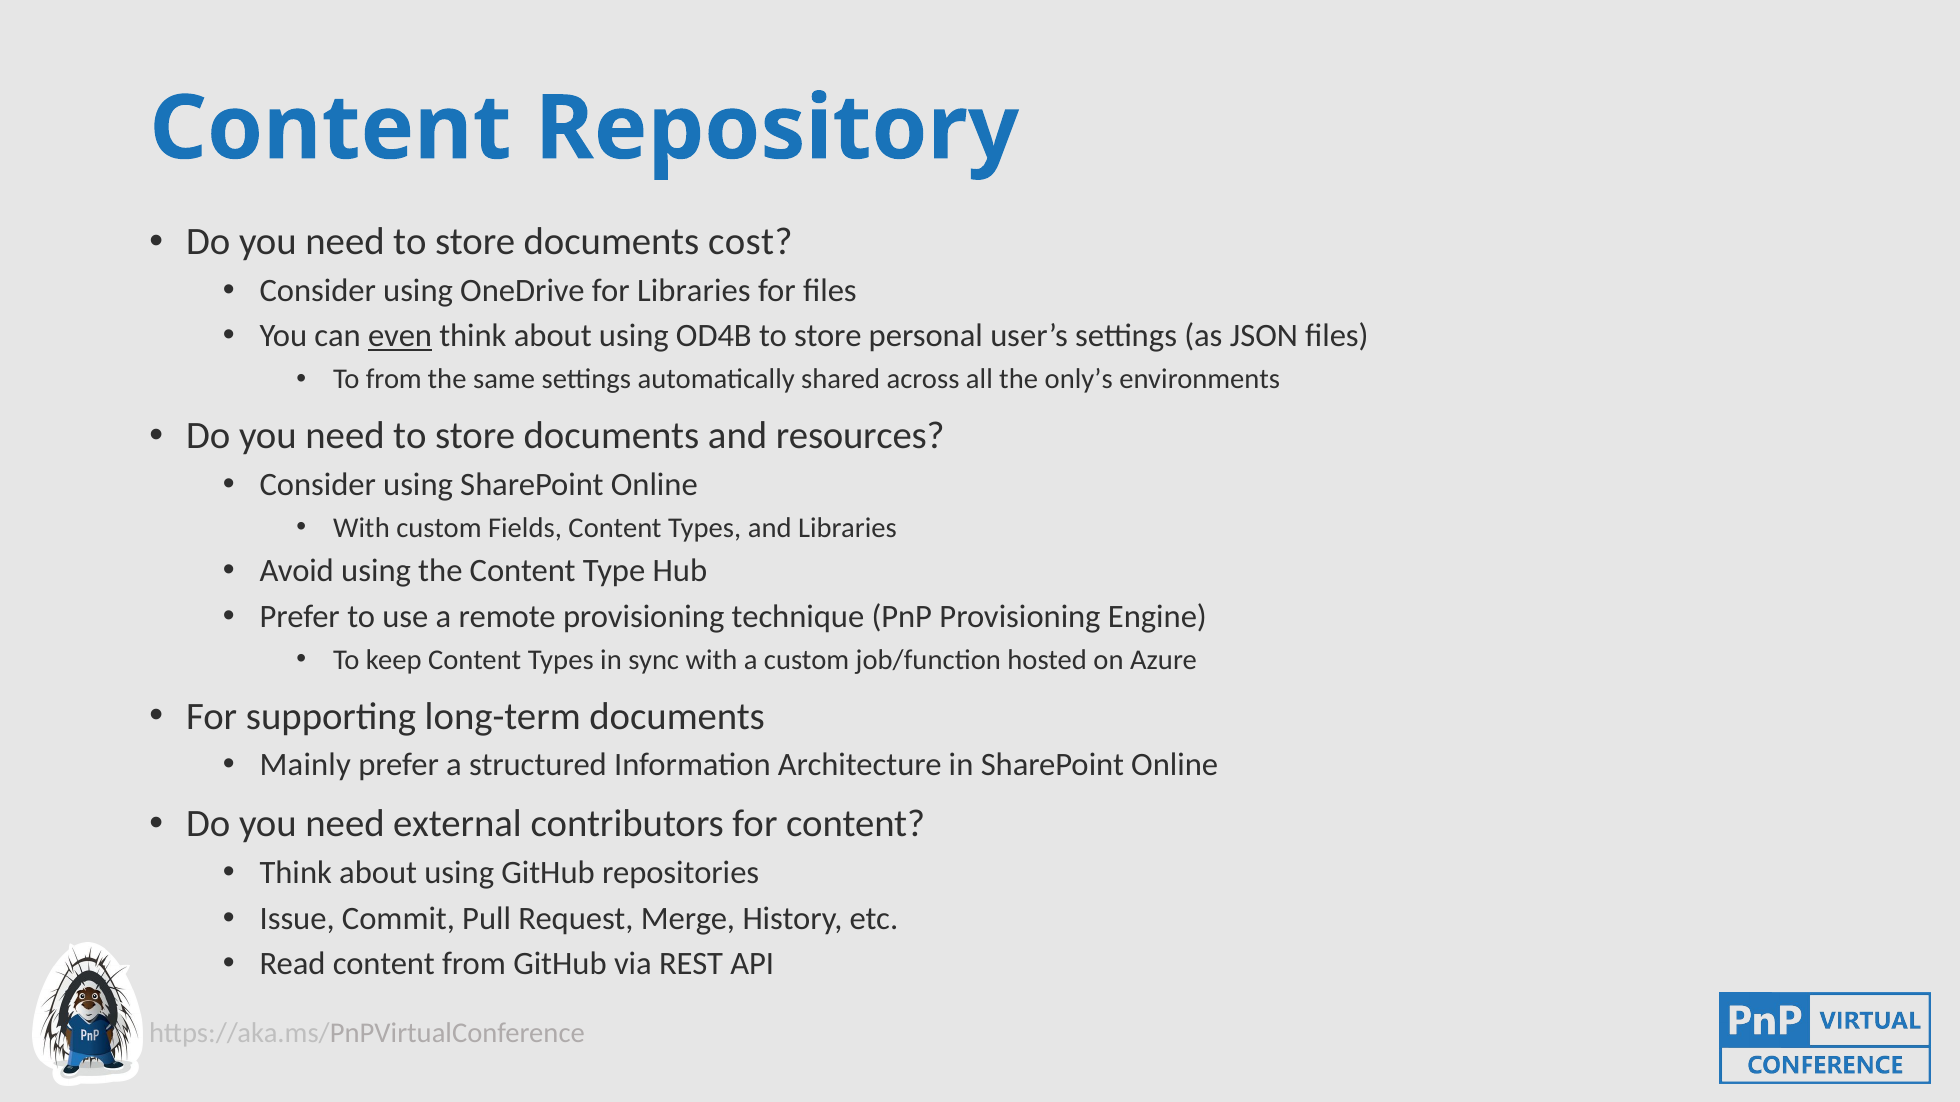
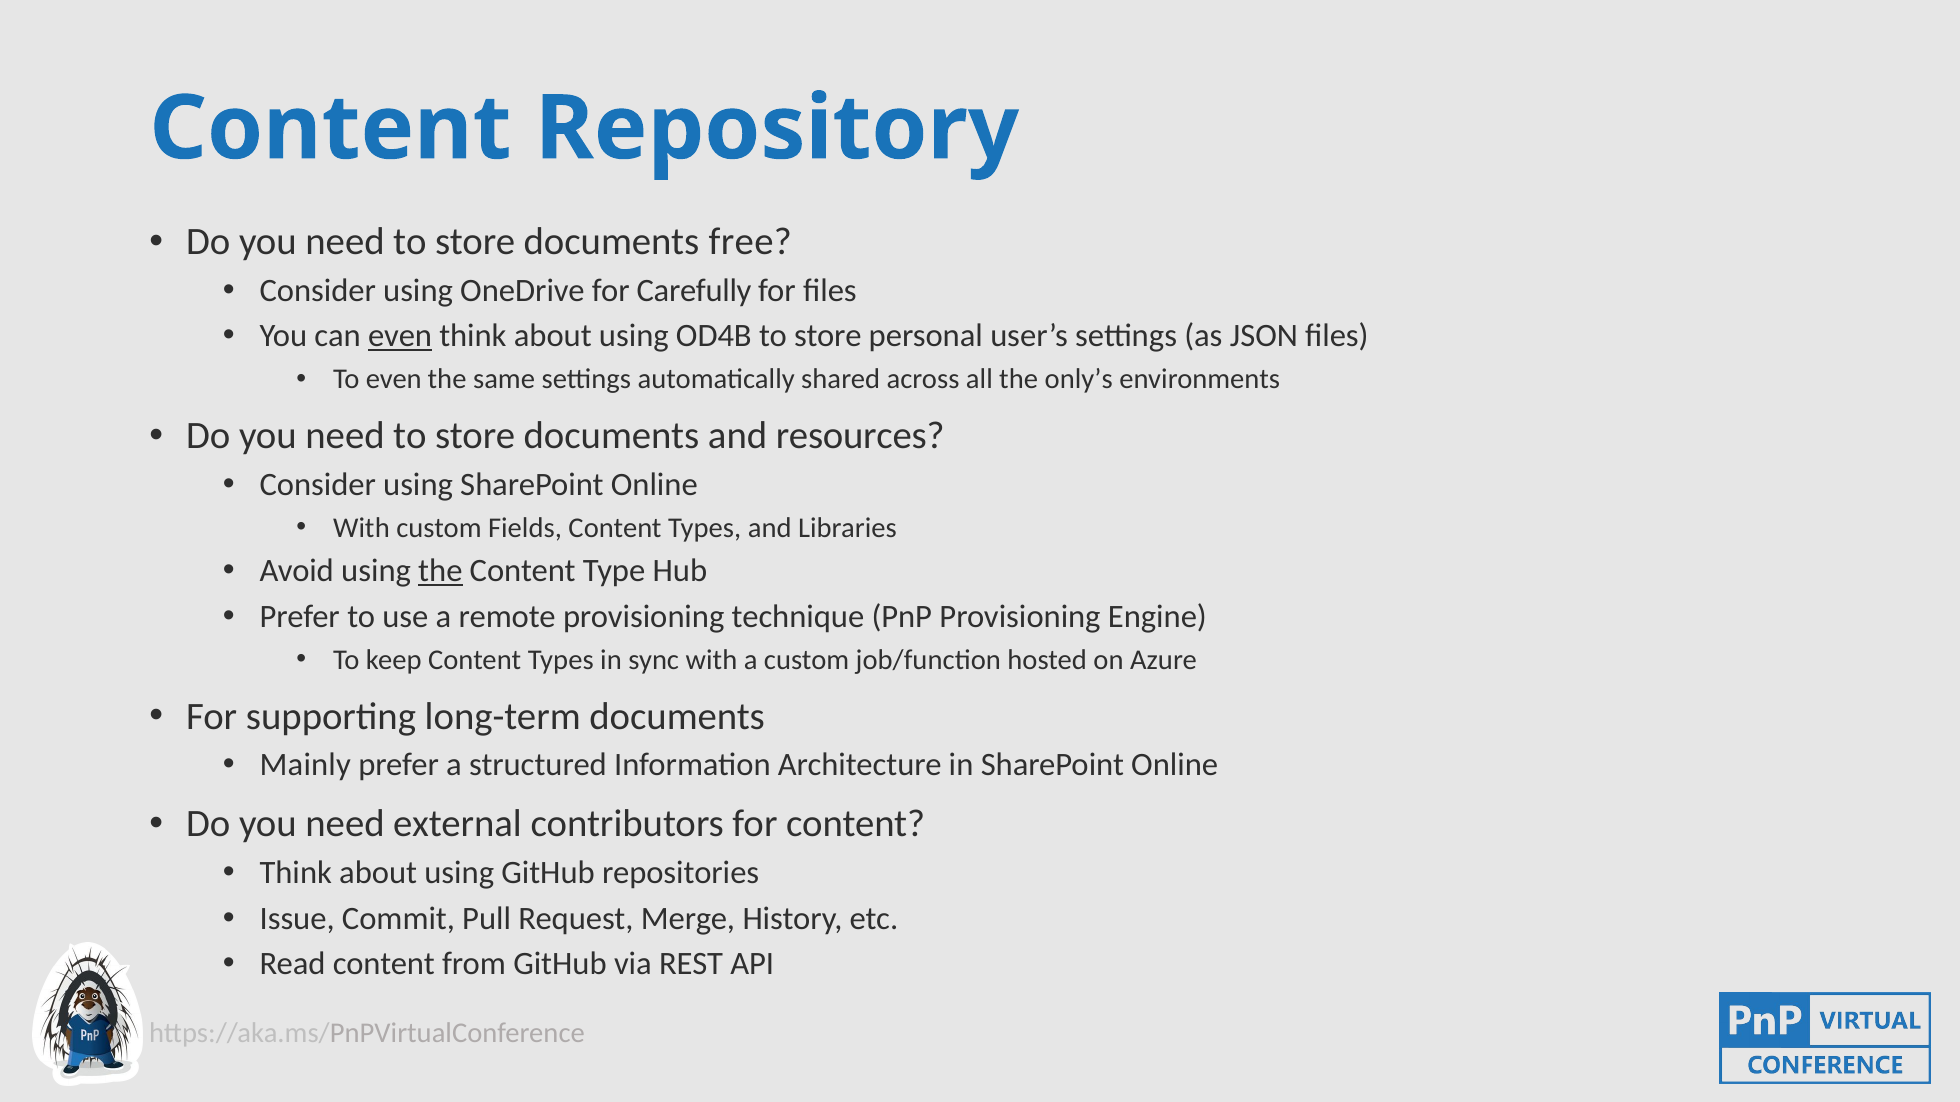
cost: cost -> free (750, 242)
for Libraries: Libraries -> Carefully (694, 290)
To from: from -> even (394, 379)
the underline: none -> present (440, 571)
